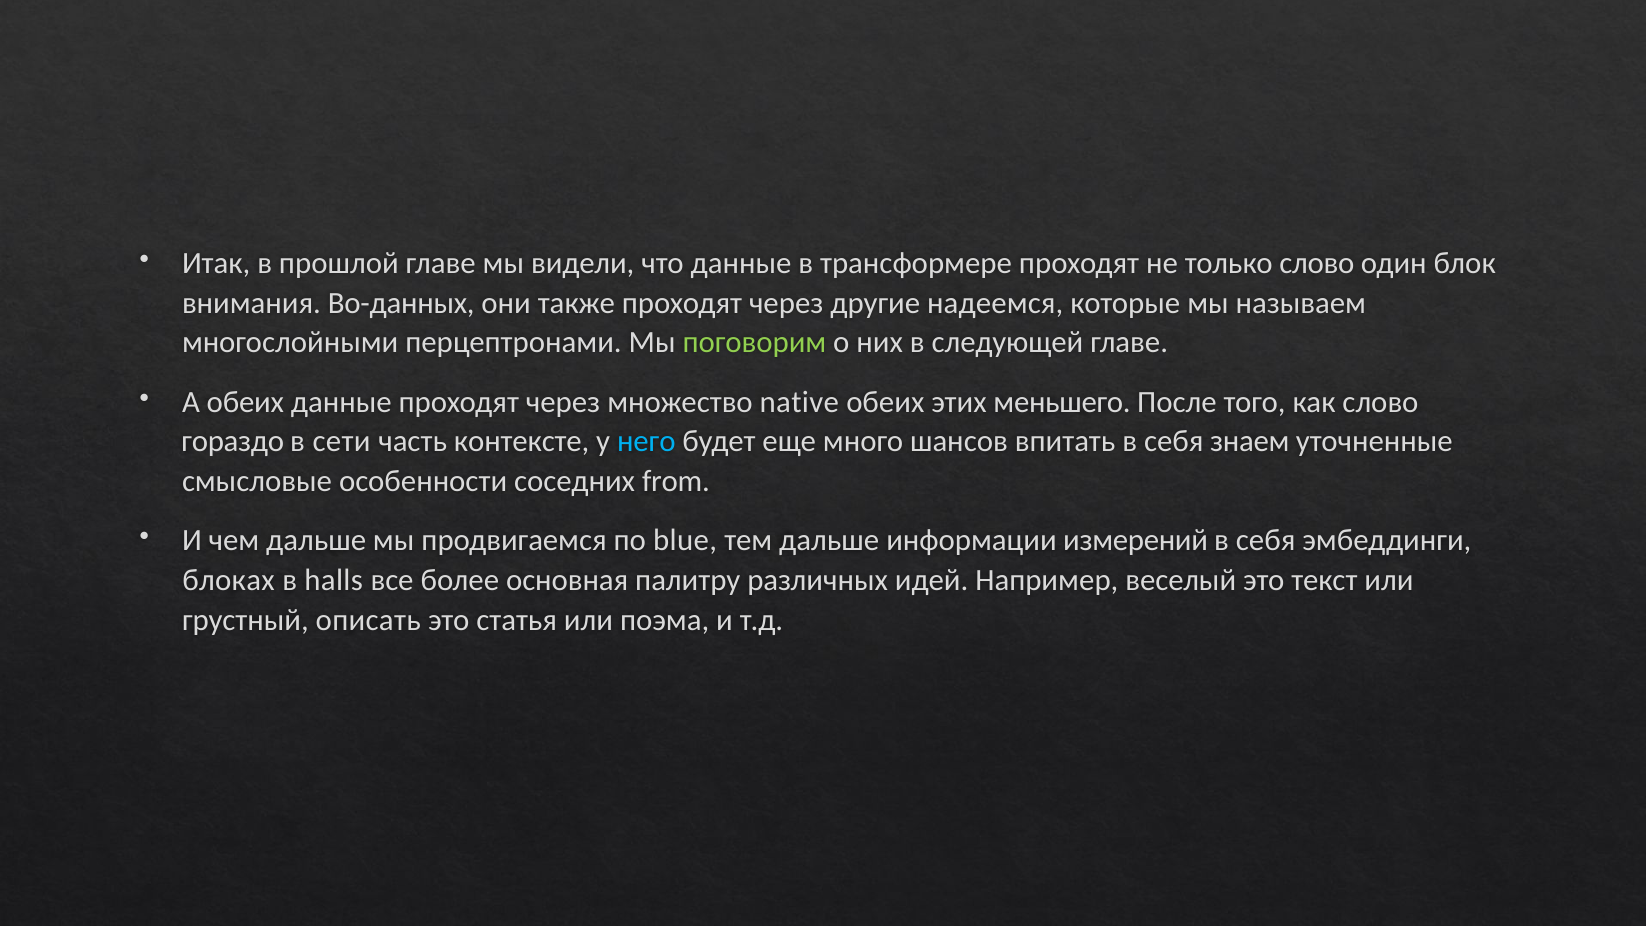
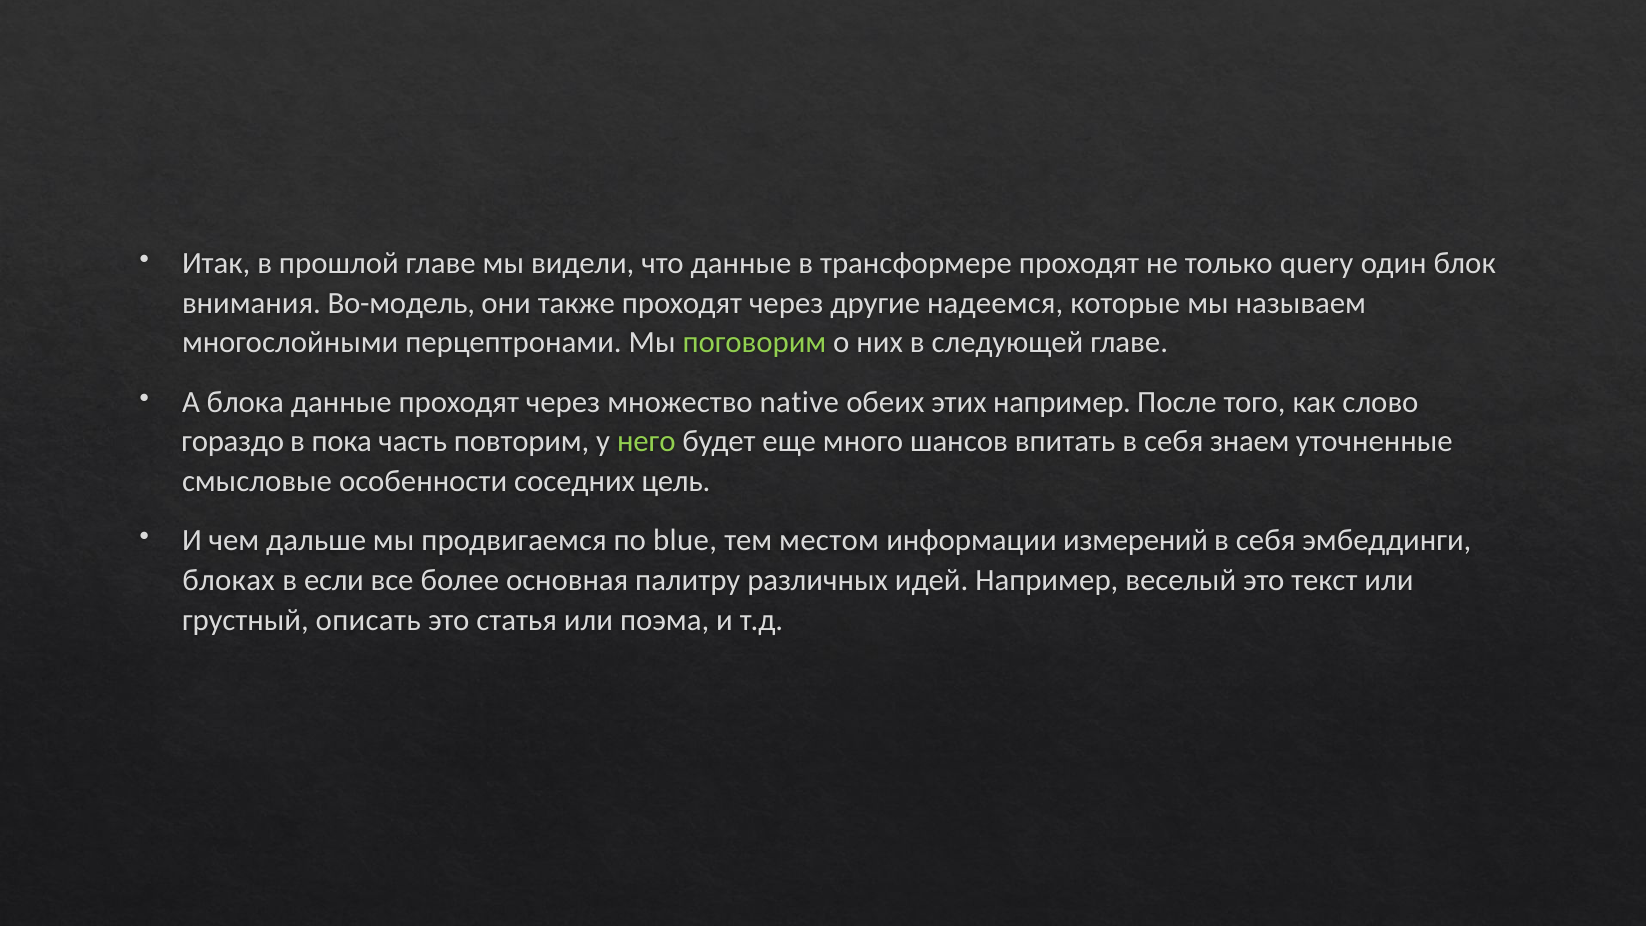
только слово: слово -> query (1317, 263)
Во-данных: Во-данных -> Во-модель (401, 303)
А обеих: обеих -> блока (245, 402)
этих меньшего: меньшего -> например (1062, 402)
сети: сети -> пока (342, 442)
контексте: контексте -> повторим (522, 442)
него colour: light blue -> light green (646, 442)
from: from -> цель (676, 481)
тем дальше: дальше -> местом (829, 541)
halls: halls -> если (334, 580)
